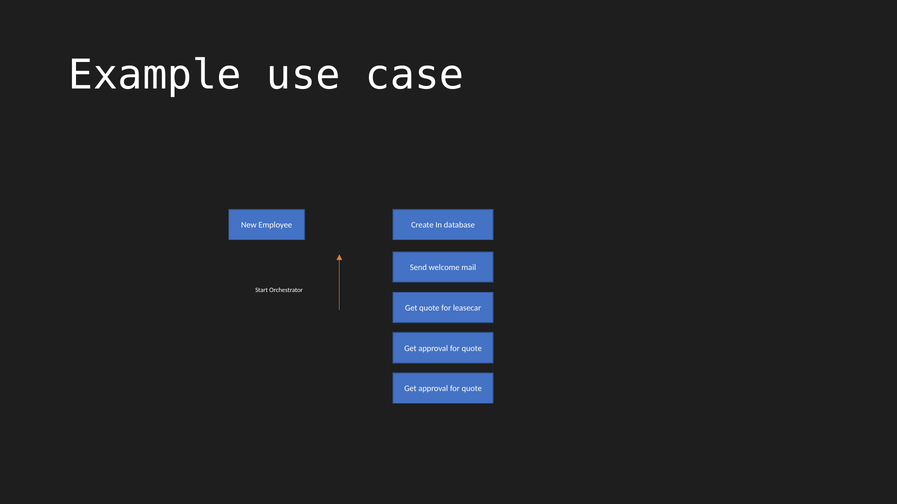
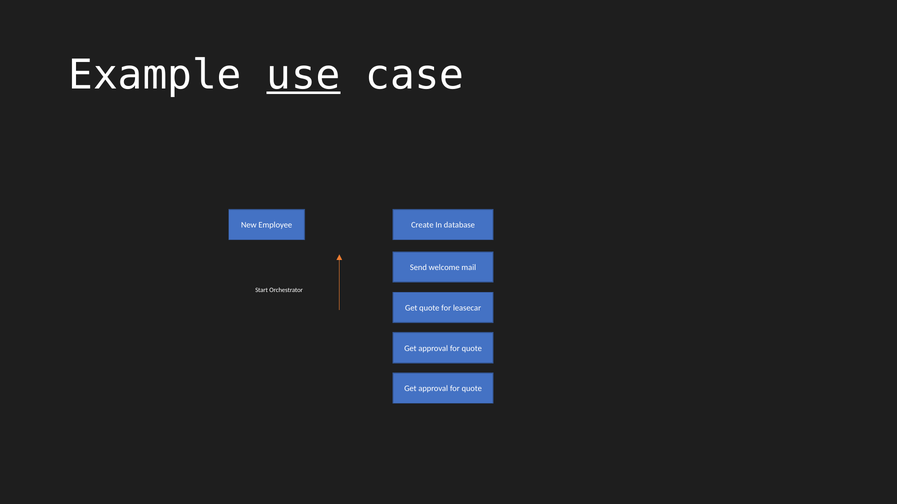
use underline: none -> present (303, 75)
